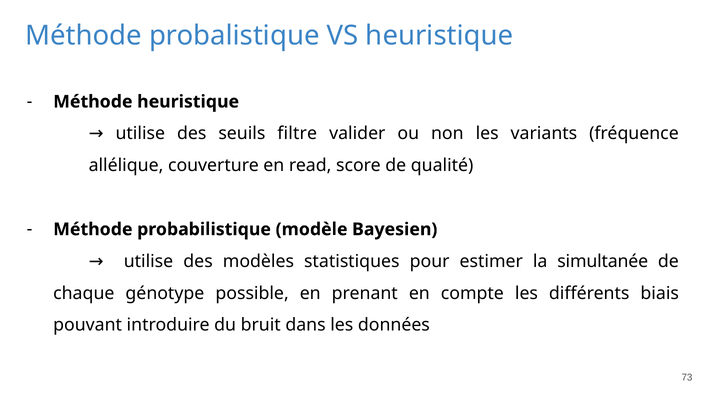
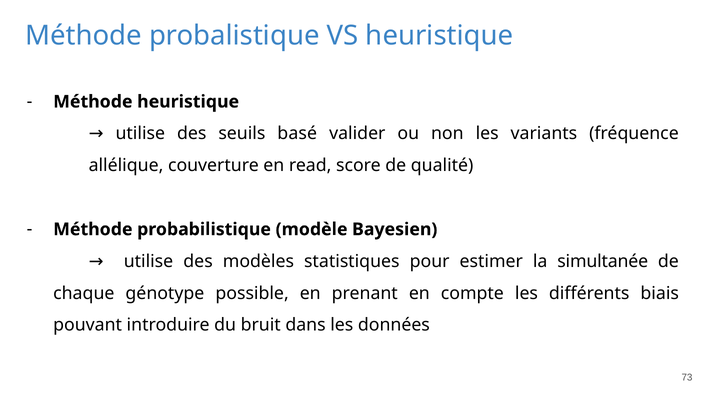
filtre: filtre -> basé (297, 134)
